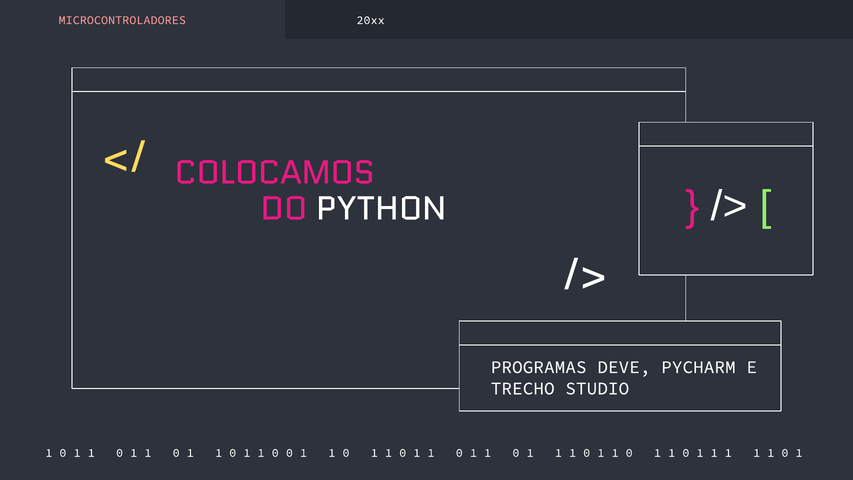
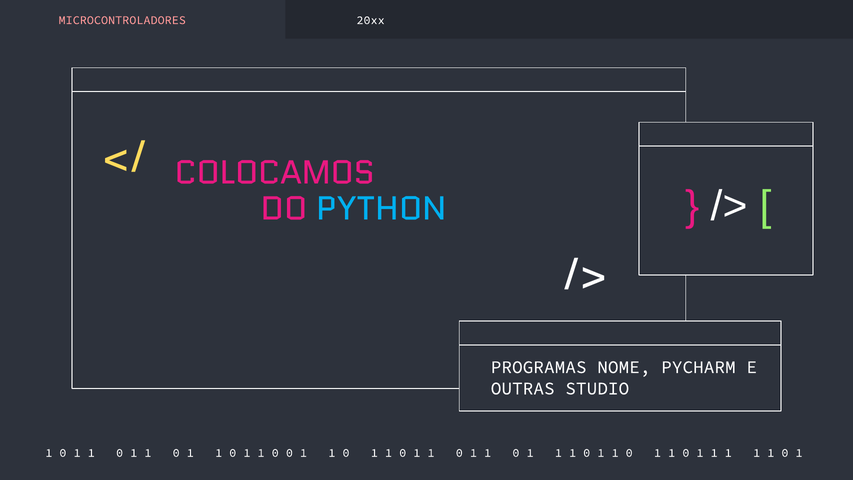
PYTHON colour: white -> light blue (381, 209)
DEVE: DEVE -> NOME (624, 367)
TRECHO: TRECHO -> OUTRAS (523, 388)
